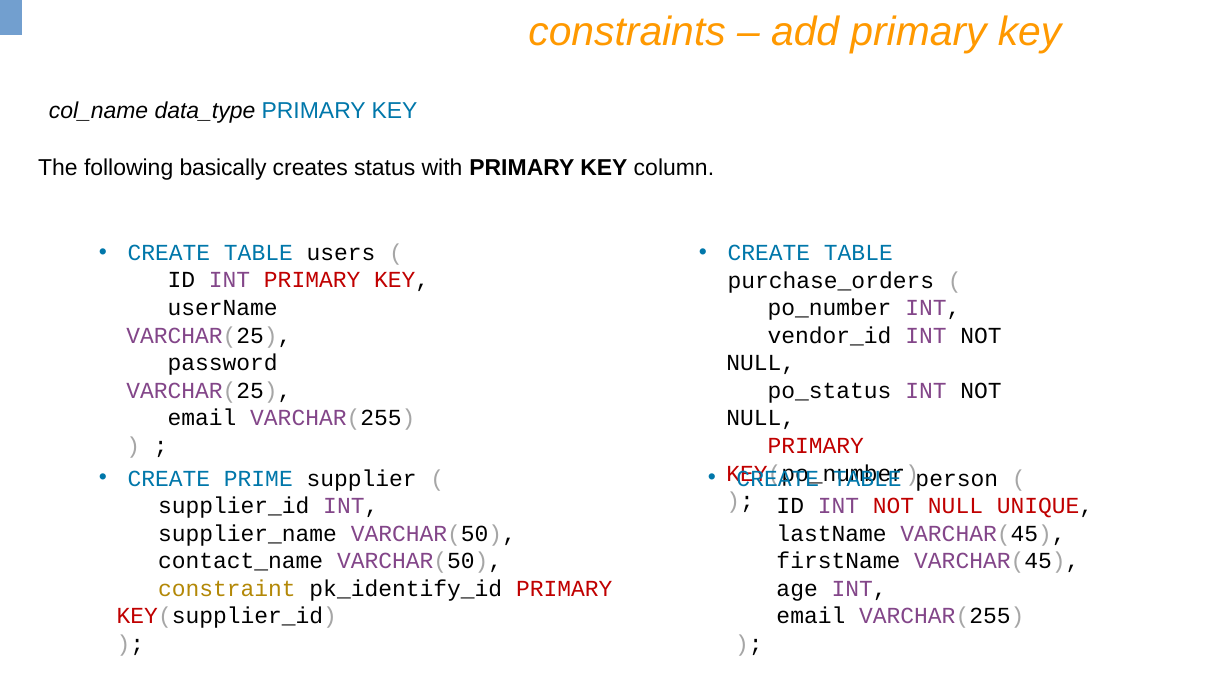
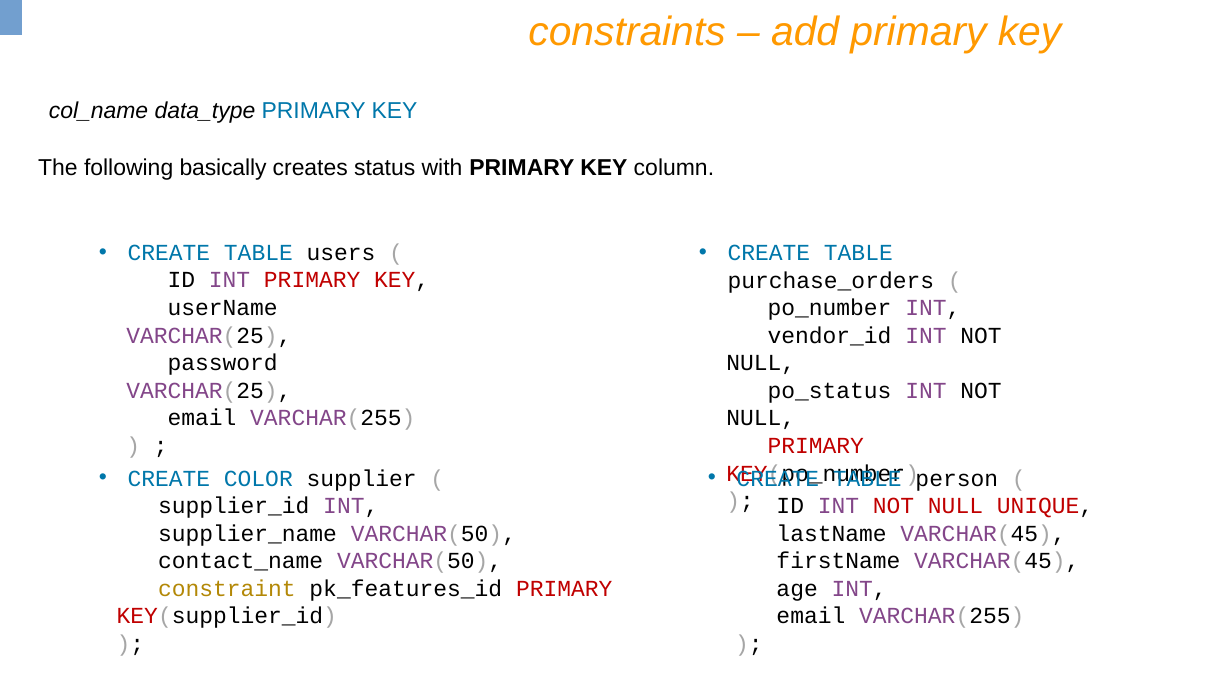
PRIME: PRIME -> COLOR (258, 478)
pk_identify_id: pk_identify_id -> pk_features_id (406, 588)
